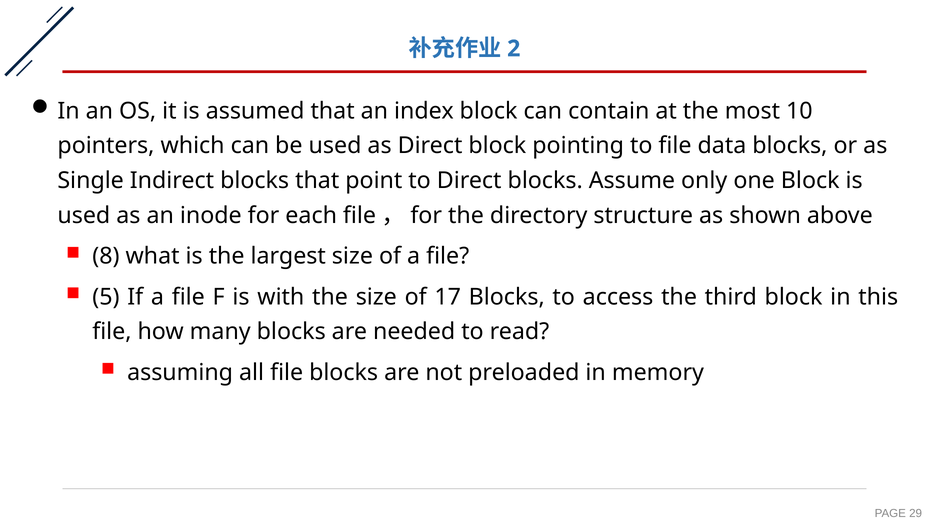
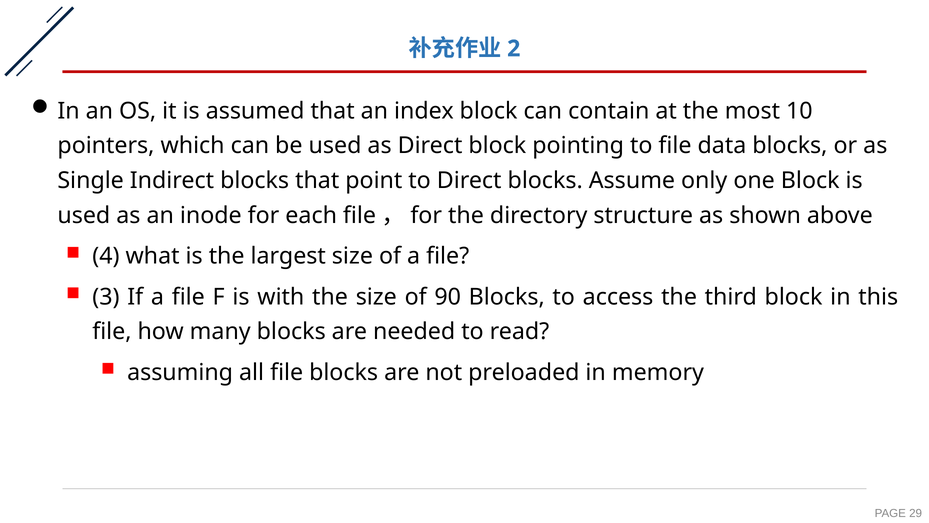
8: 8 -> 4 (106, 256)
5: 5 -> 3 (106, 297)
17: 17 -> 90 (448, 297)
